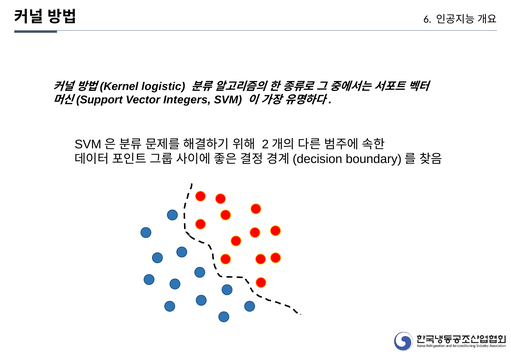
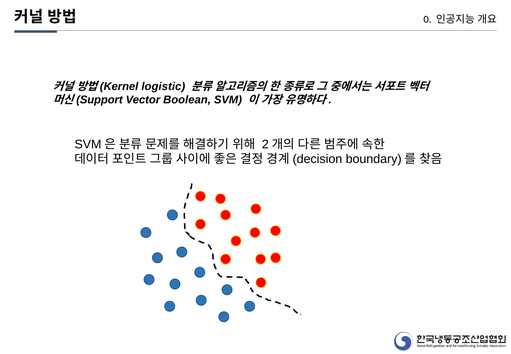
6: 6 -> 0 (427, 19)
Integers: Integers -> Boolean (187, 100)
